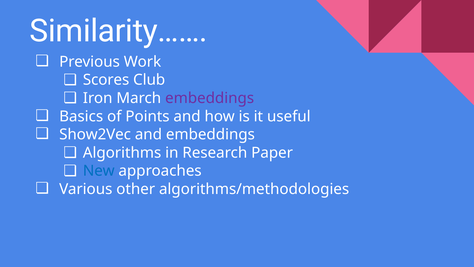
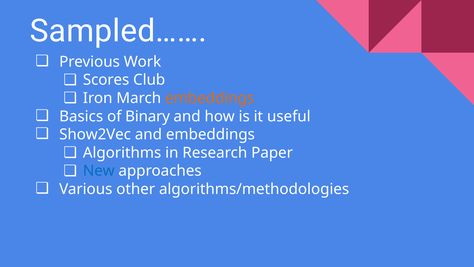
Similarity……: Similarity…… -> Sampled…… (118, 31)
embeddings colour: purple -> orange (210, 98)
Points: Points -> Binary (148, 116)
